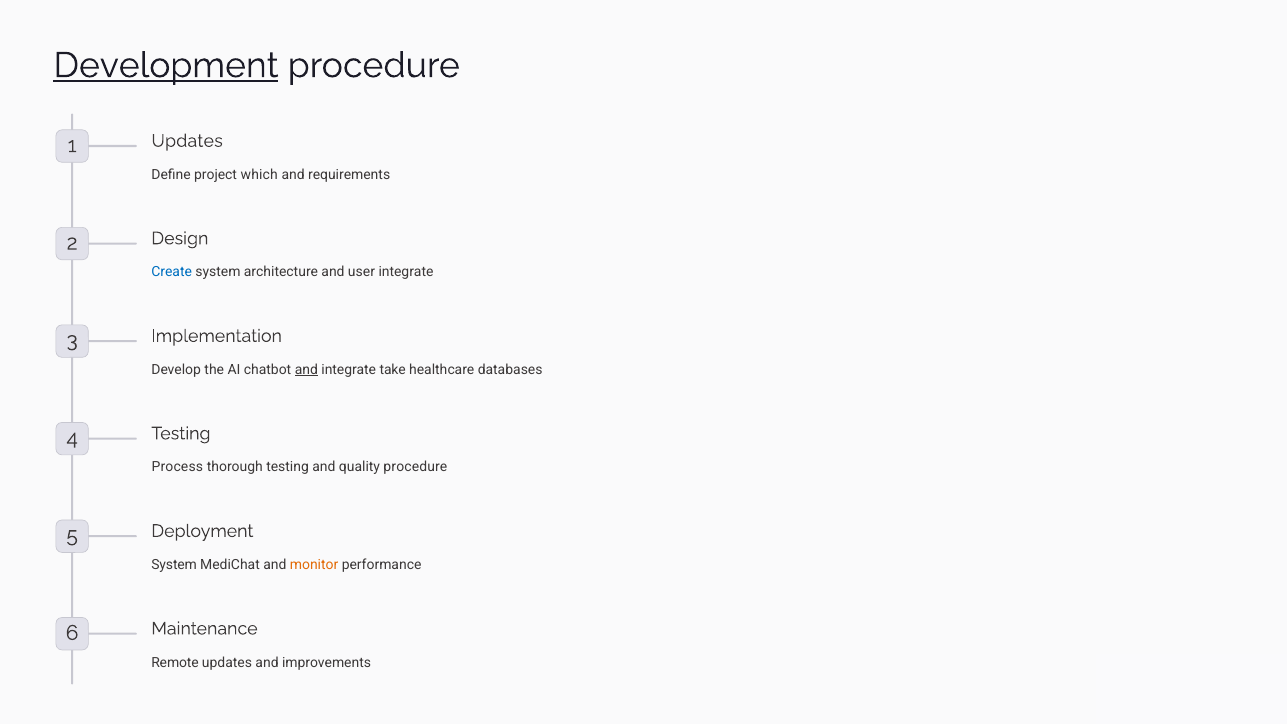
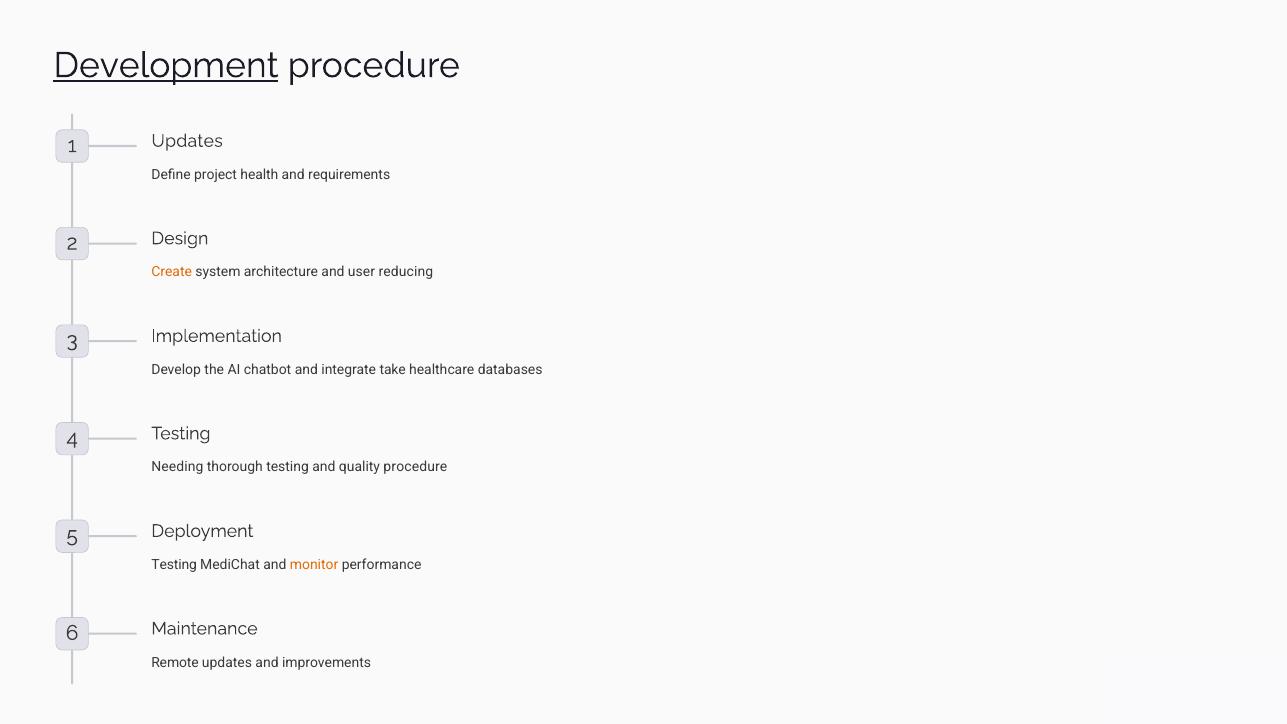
which: which -> health (259, 175)
Create colour: blue -> orange (172, 272)
user integrate: integrate -> reducing (406, 272)
and underline: present -> none (306, 370)
Process: Process -> Needing (177, 467)
System: System -> Testing (174, 565)
